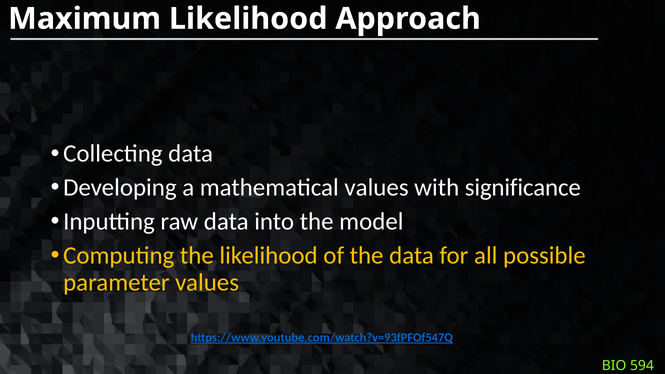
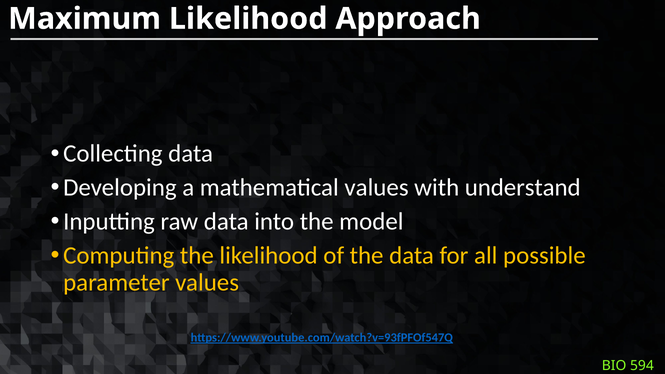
significance: significance -> understand (523, 188)
